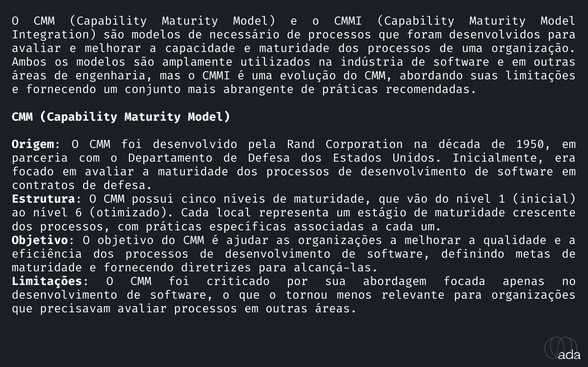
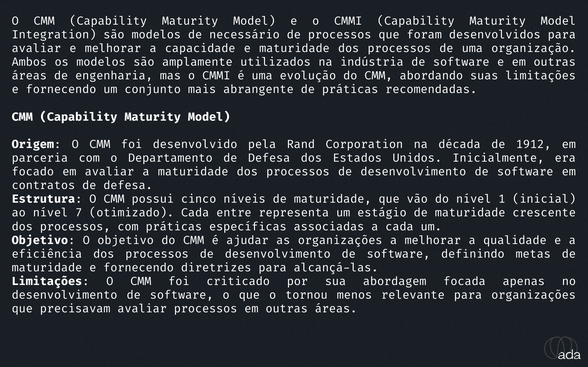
1950: 1950 -> 1912 (534, 145)
6: 6 -> 7 (79, 213)
local: local -> entre (234, 213)
